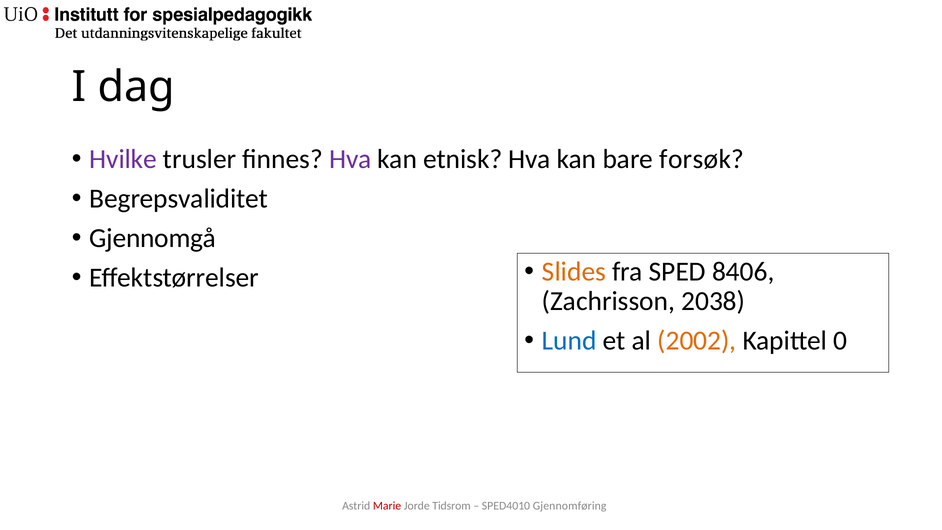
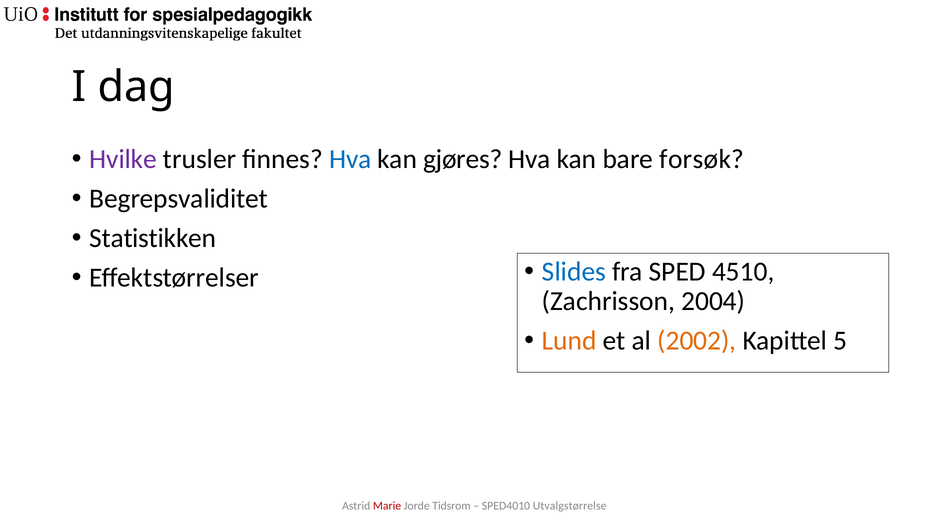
Hva colour: purple -> blue (350, 159)
etnisk: etnisk -> gjøres (463, 159)
Gjennomgå: Gjennomgå -> Statistikken (153, 238)
Slides colour: orange -> blue (574, 272)
8406: 8406 -> 4510 (743, 272)
2038: 2038 -> 2004 (713, 301)
Lund colour: blue -> orange (569, 341)
0: 0 -> 5 (840, 341)
Gjennomføring: Gjennomføring -> Utvalgstørrelse (570, 506)
